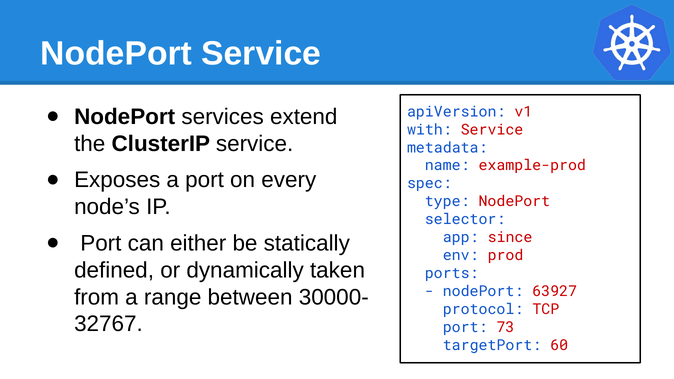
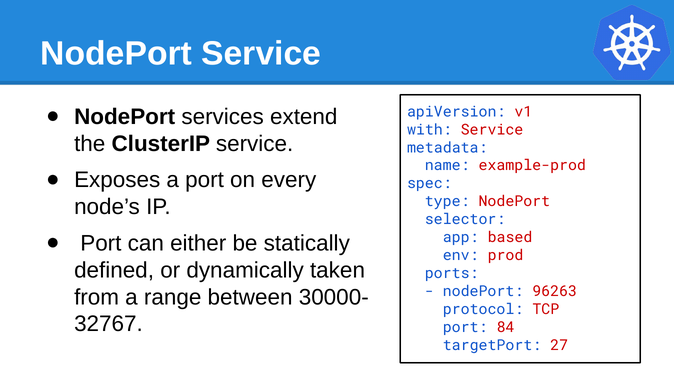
since: since -> based (510, 237)
63927: 63927 -> 96263 (555, 291)
73: 73 -> 84 (505, 327)
60: 60 -> 27 (559, 345)
